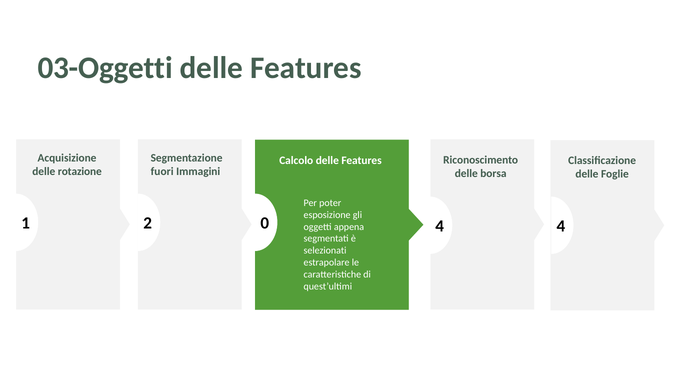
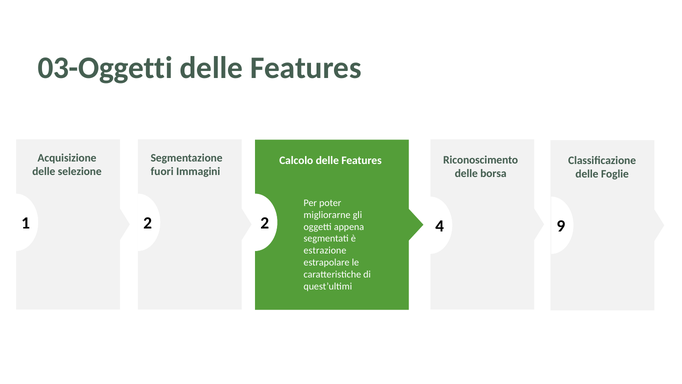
rotazione: rotazione -> selezione (80, 171)
esposizione: esposizione -> migliorarne (327, 215)
2 0: 0 -> 2 (265, 223)
4 4: 4 -> 9 (561, 226)
selezionati: selezionati -> estrazione (325, 250)
